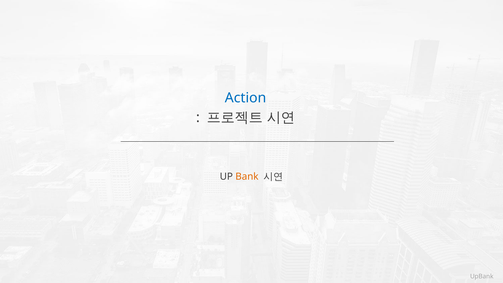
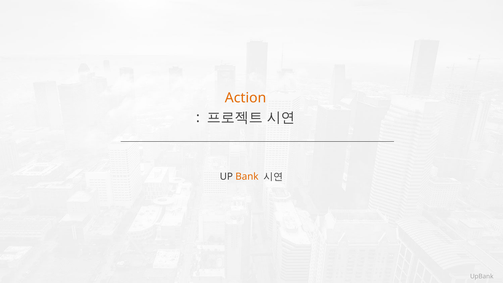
Action colour: blue -> orange (246, 98)
